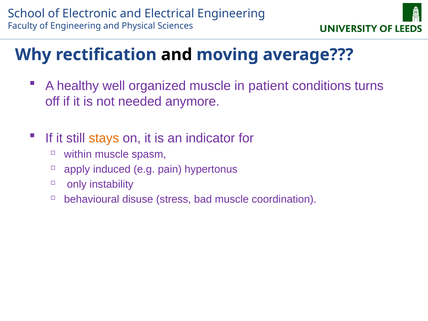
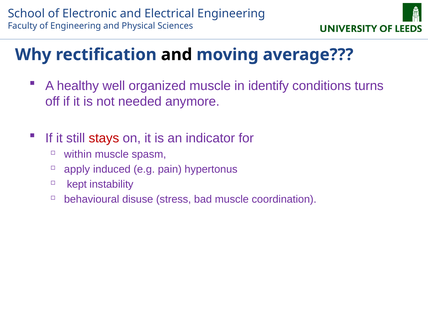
patient: patient -> identify (268, 86)
stays colour: orange -> red (104, 138)
only: only -> kept (77, 184)
